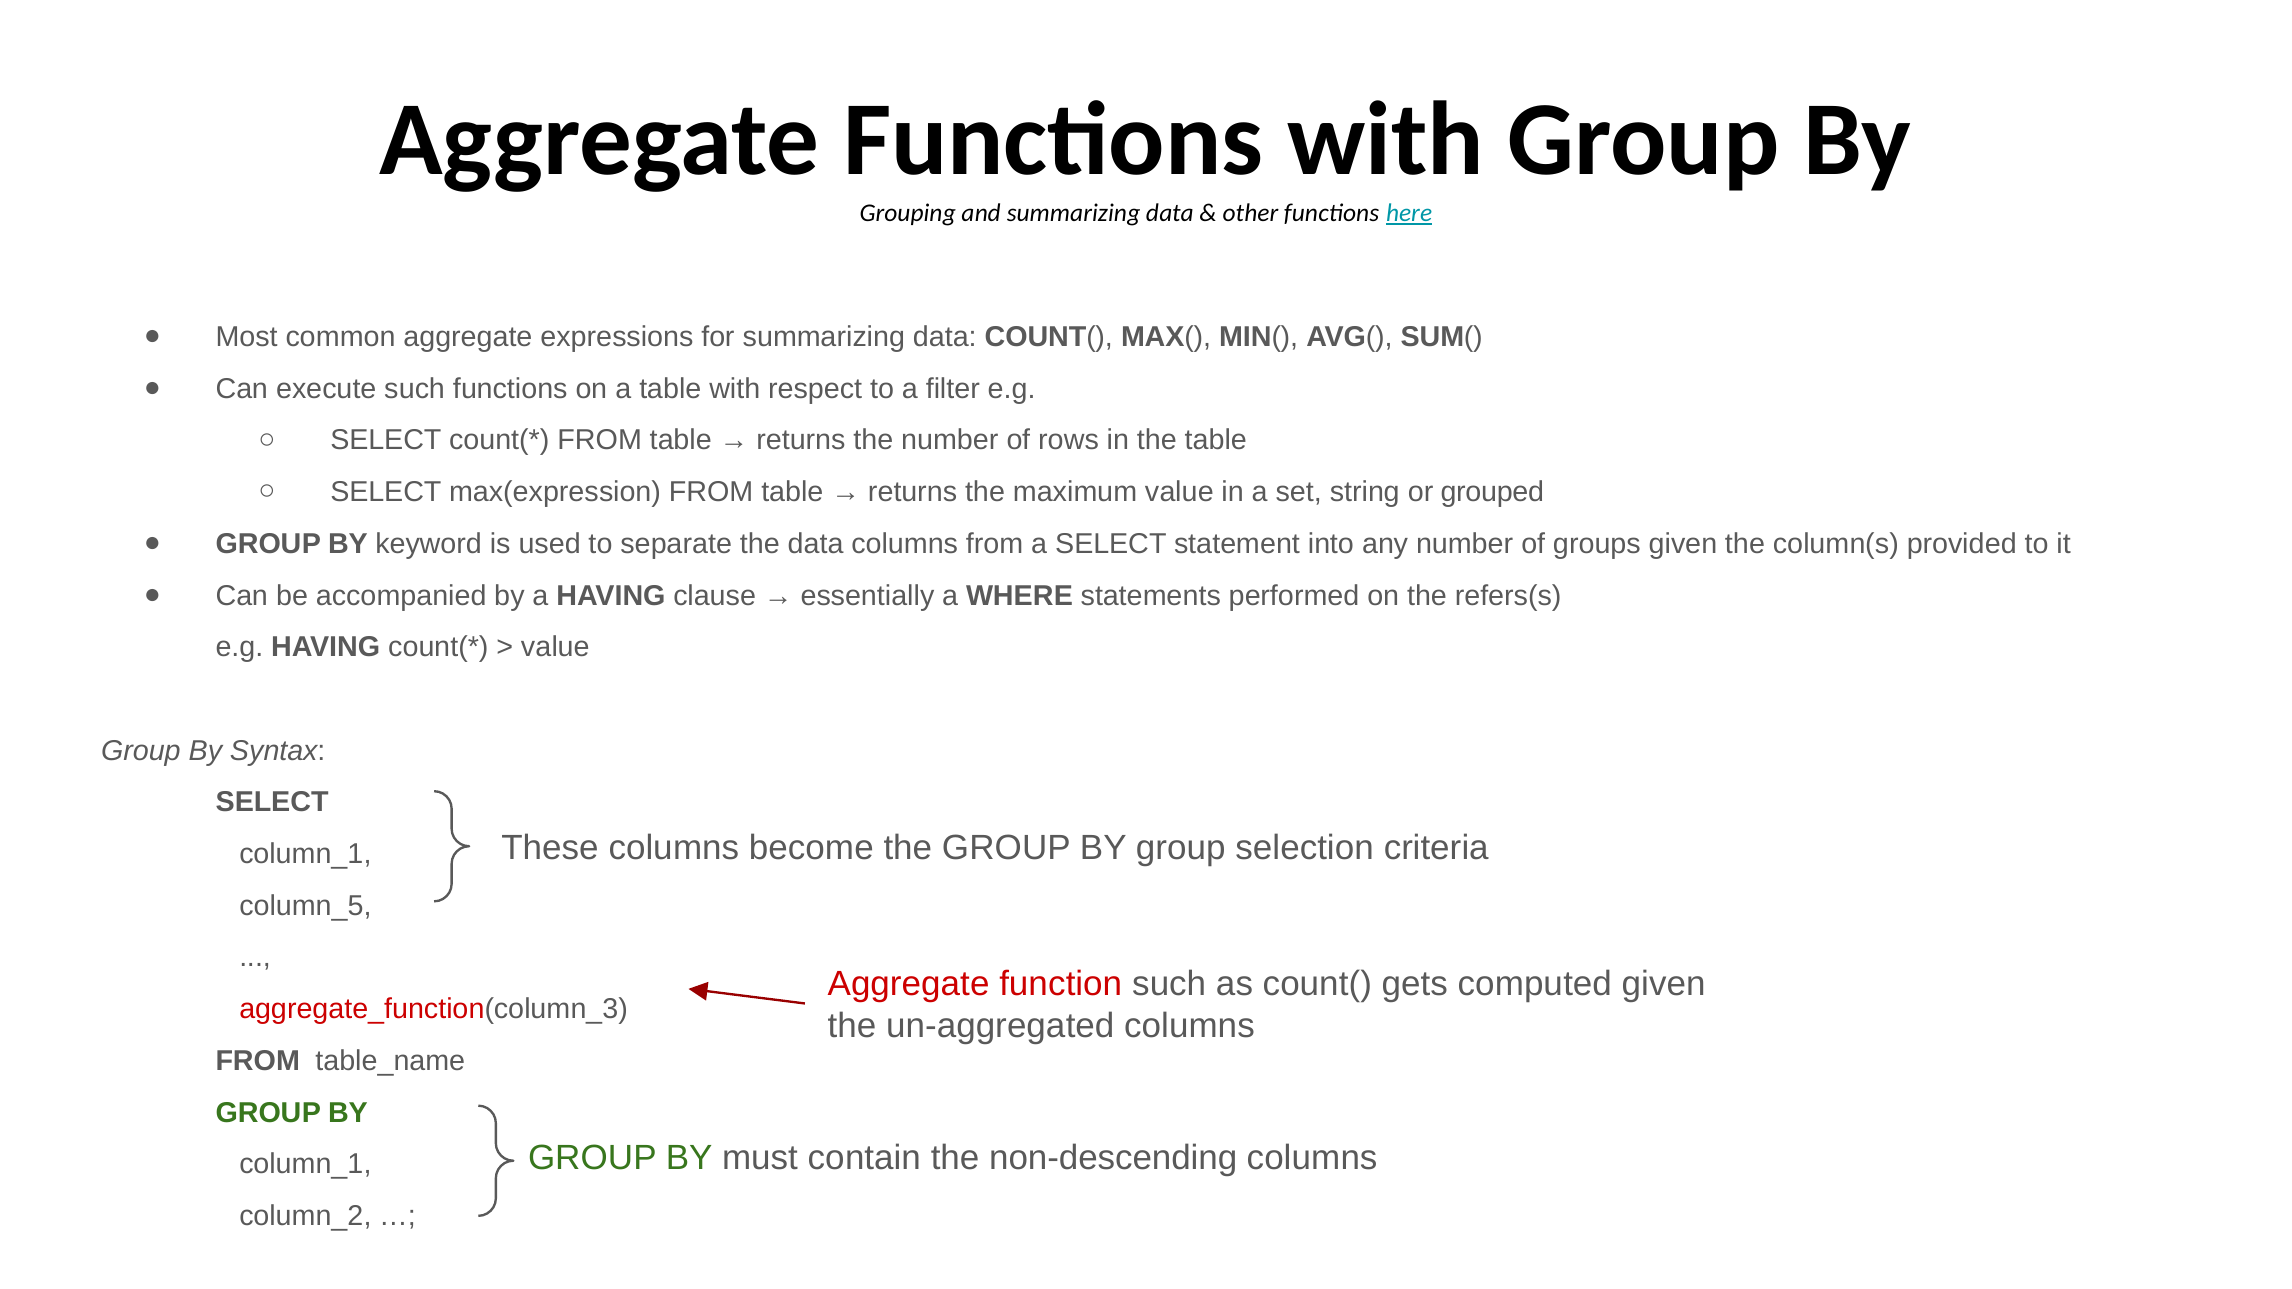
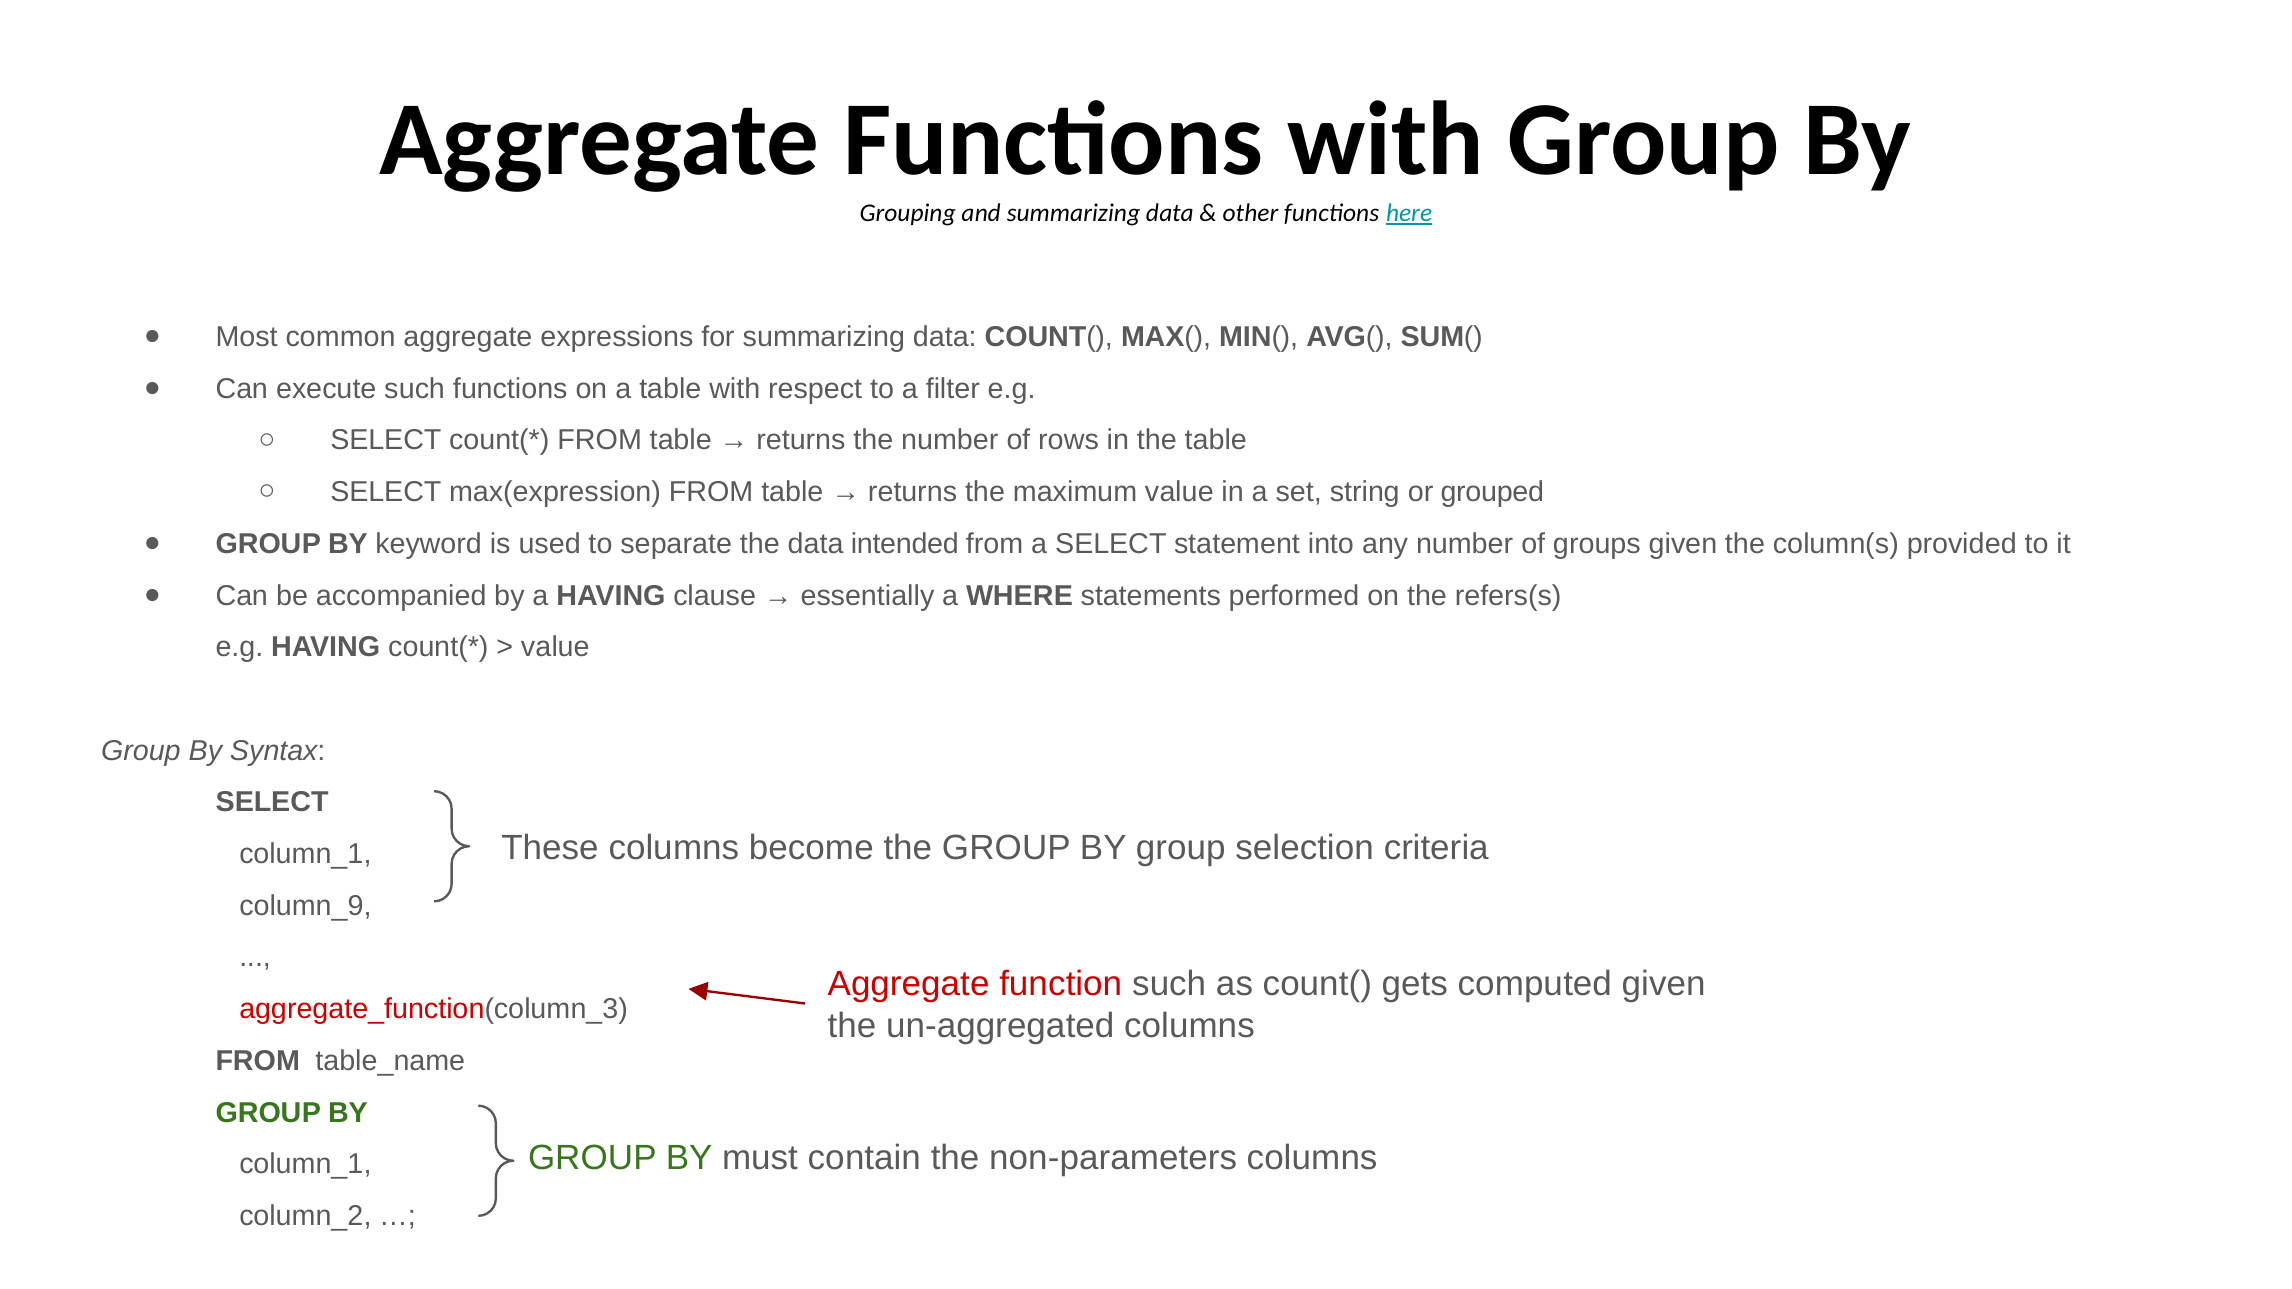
data columns: columns -> intended (905, 544)
column_5: column_5 -> column_9 (305, 906)
non-descending: non-descending -> non-parameters (1113, 1158)
